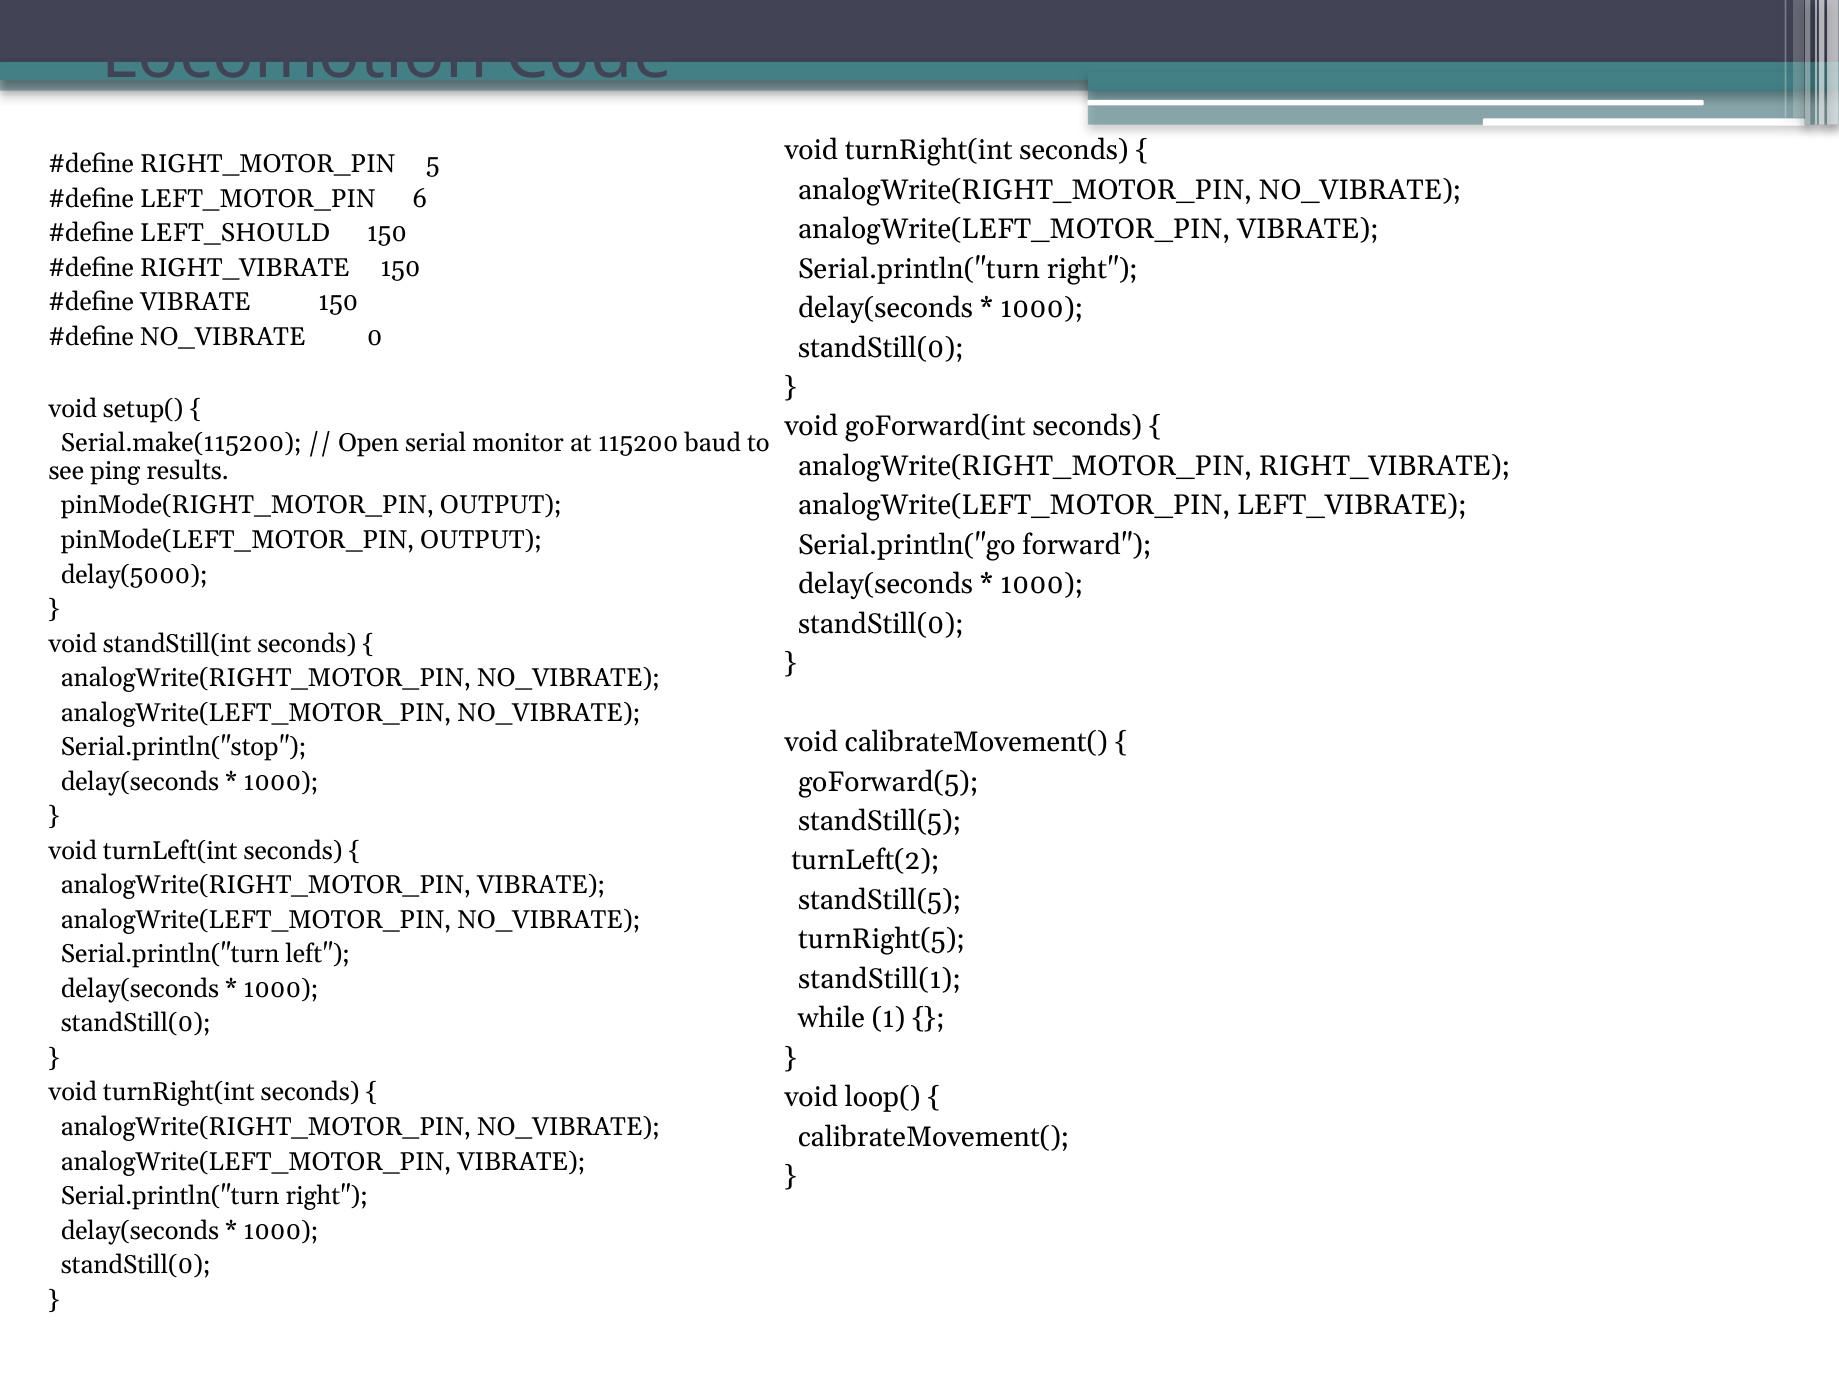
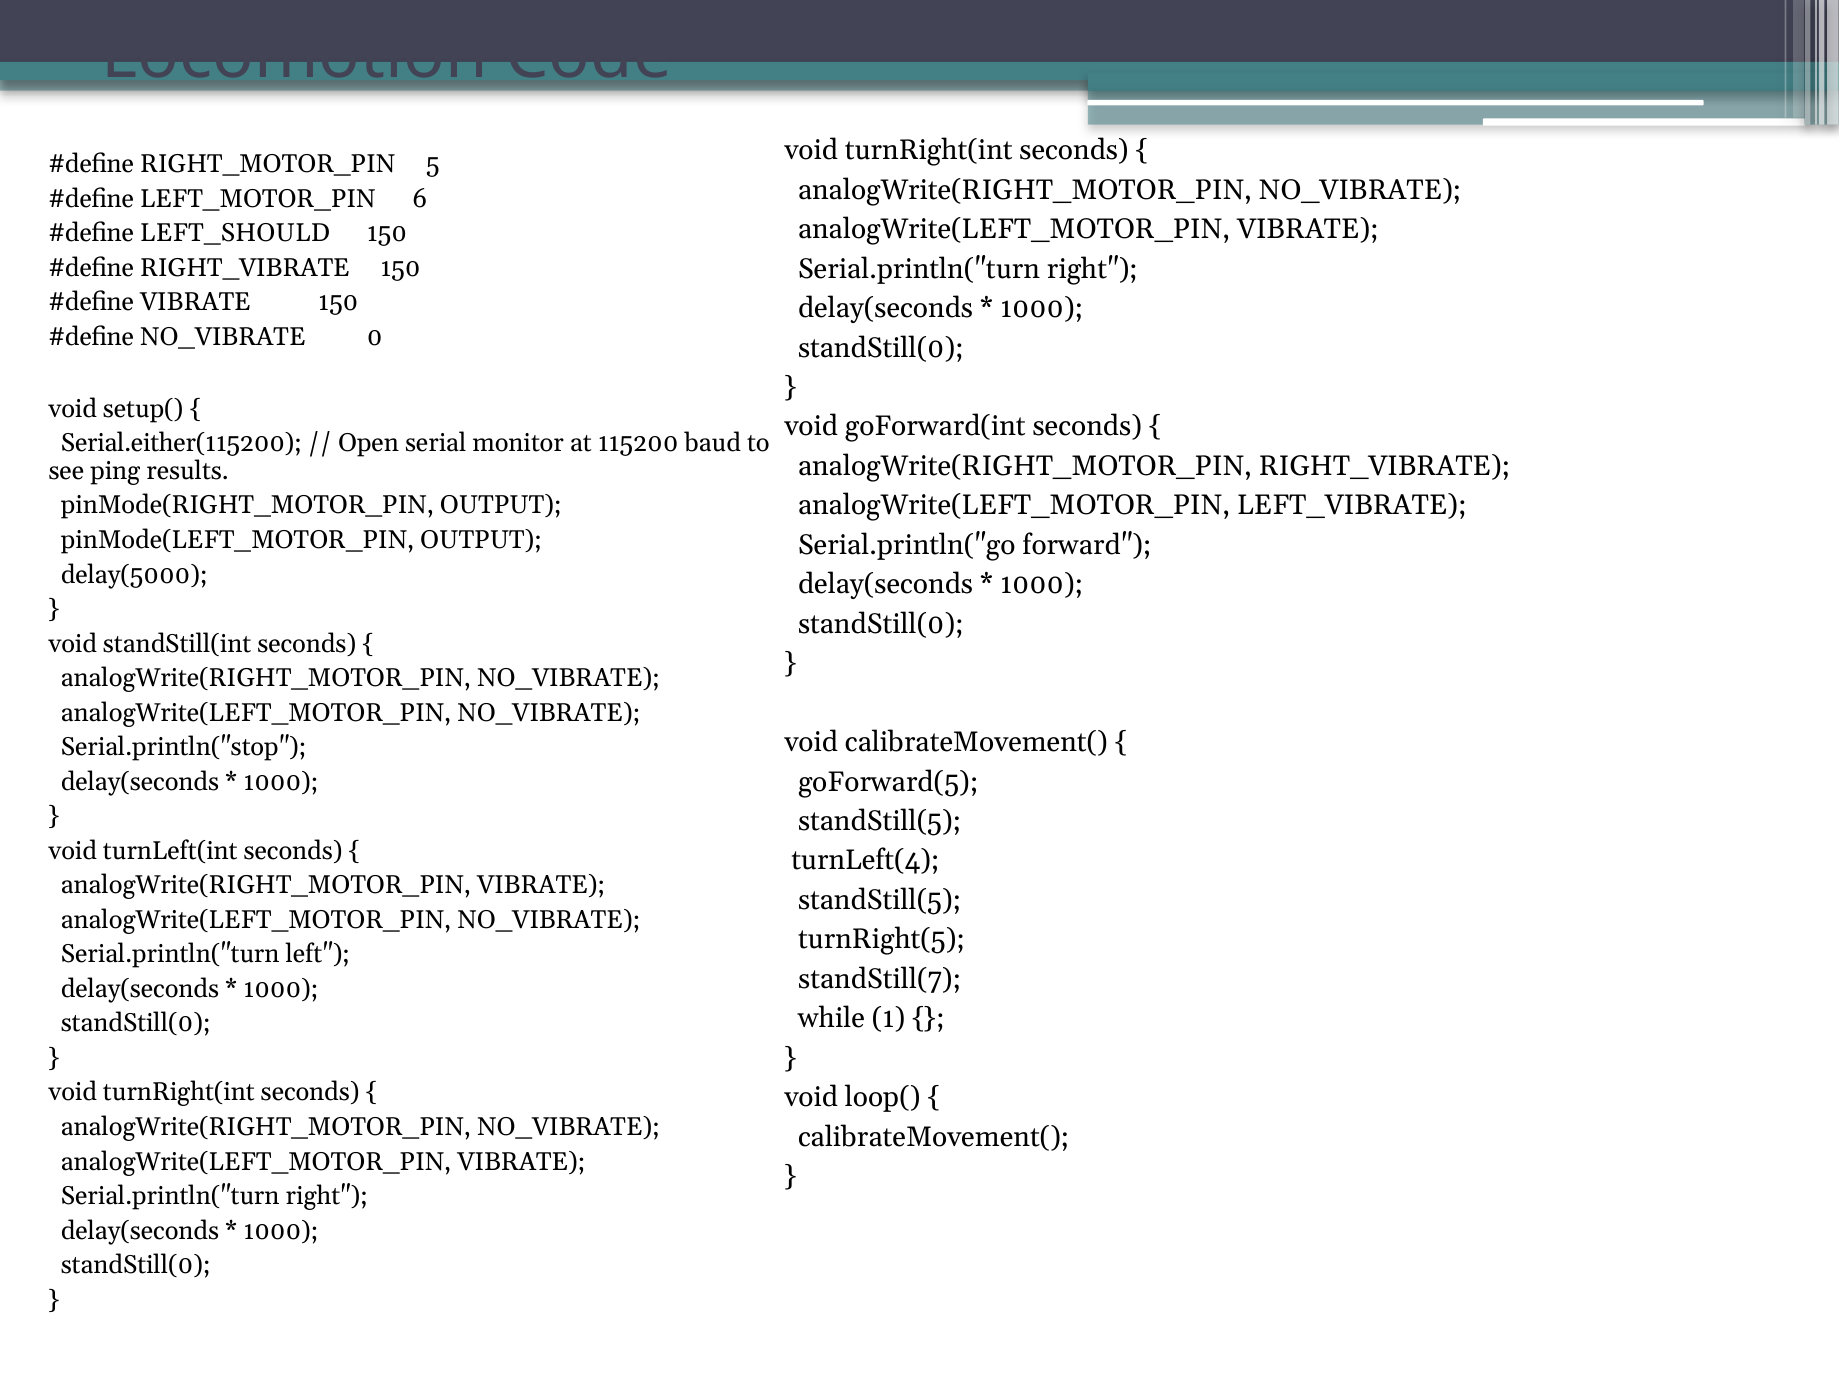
Serial.make(115200: Serial.make(115200 -> Serial.either(115200 (182, 443)
turnLeft(2: turnLeft(2 -> turnLeft(4 (865, 861)
standStill(1: standStill(1 -> standStill(7 (880, 979)
